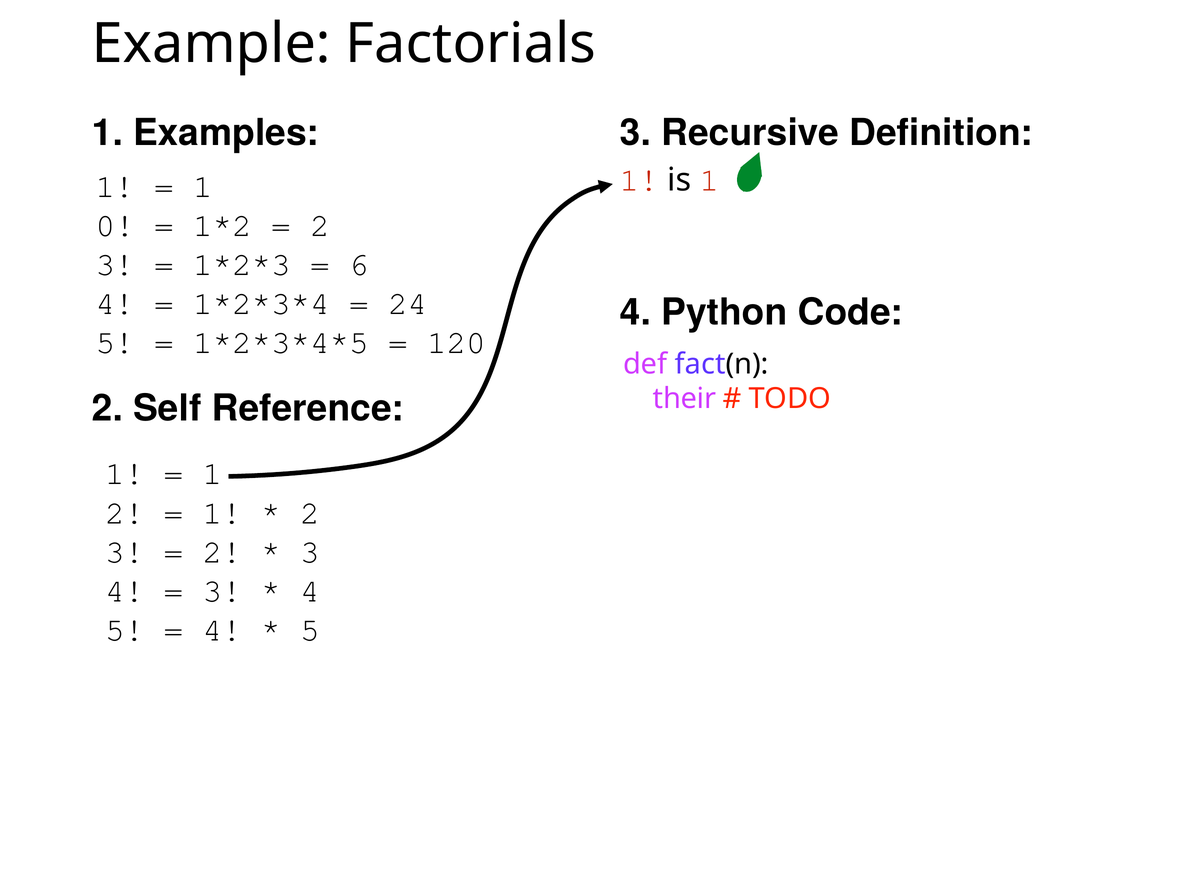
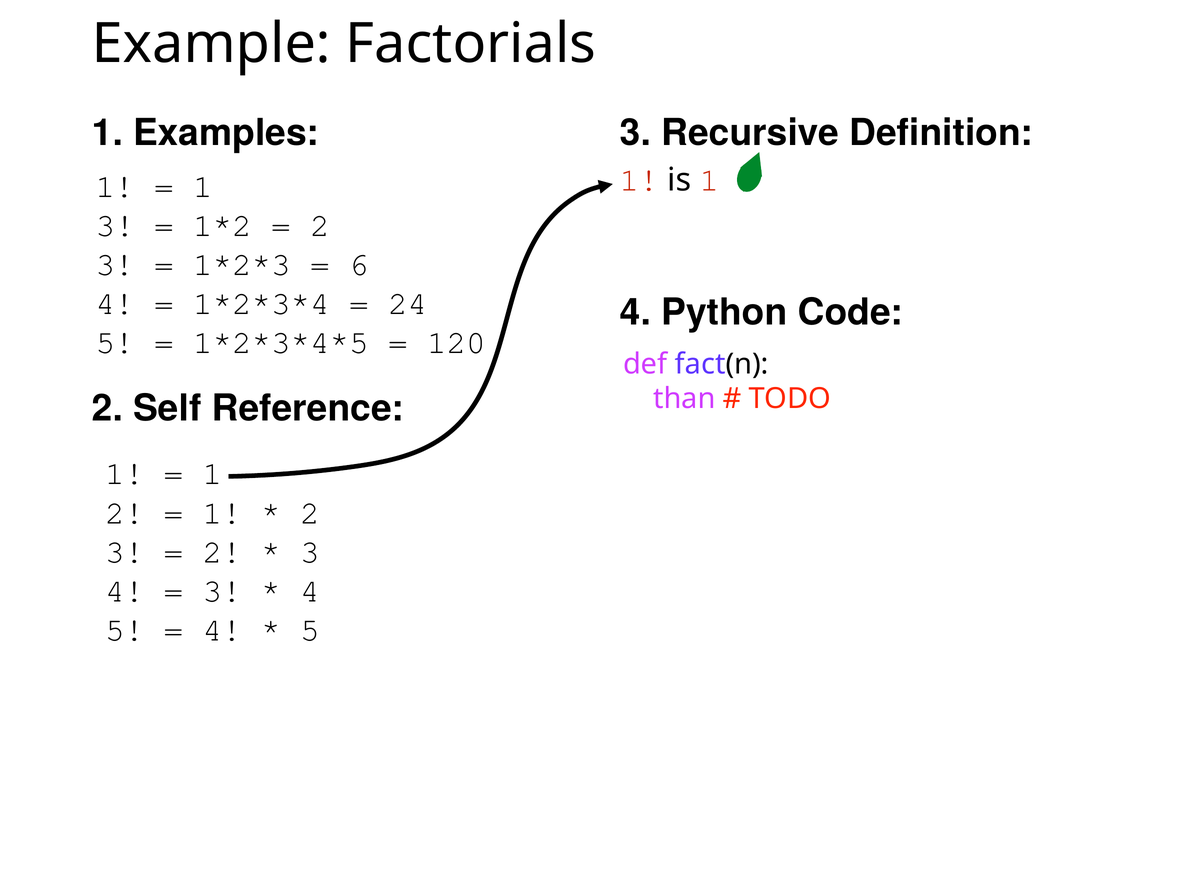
0: 0 -> 3 (115, 225)
their: their -> than (684, 399)
